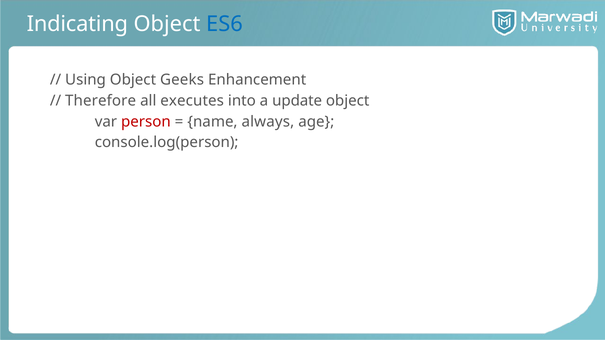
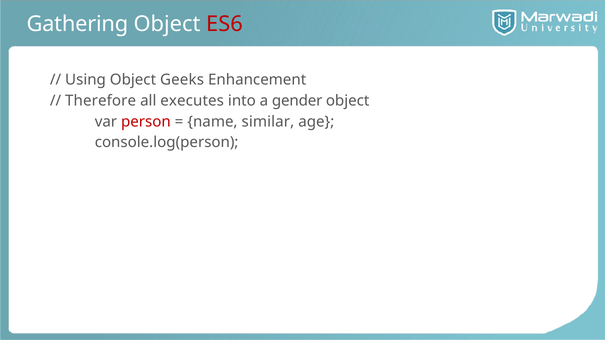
Indicating: Indicating -> Gathering (77, 24)
ES6 colour: blue -> red (224, 24)
update: update -> gender (297, 101)
always: always -> similar (268, 122)
